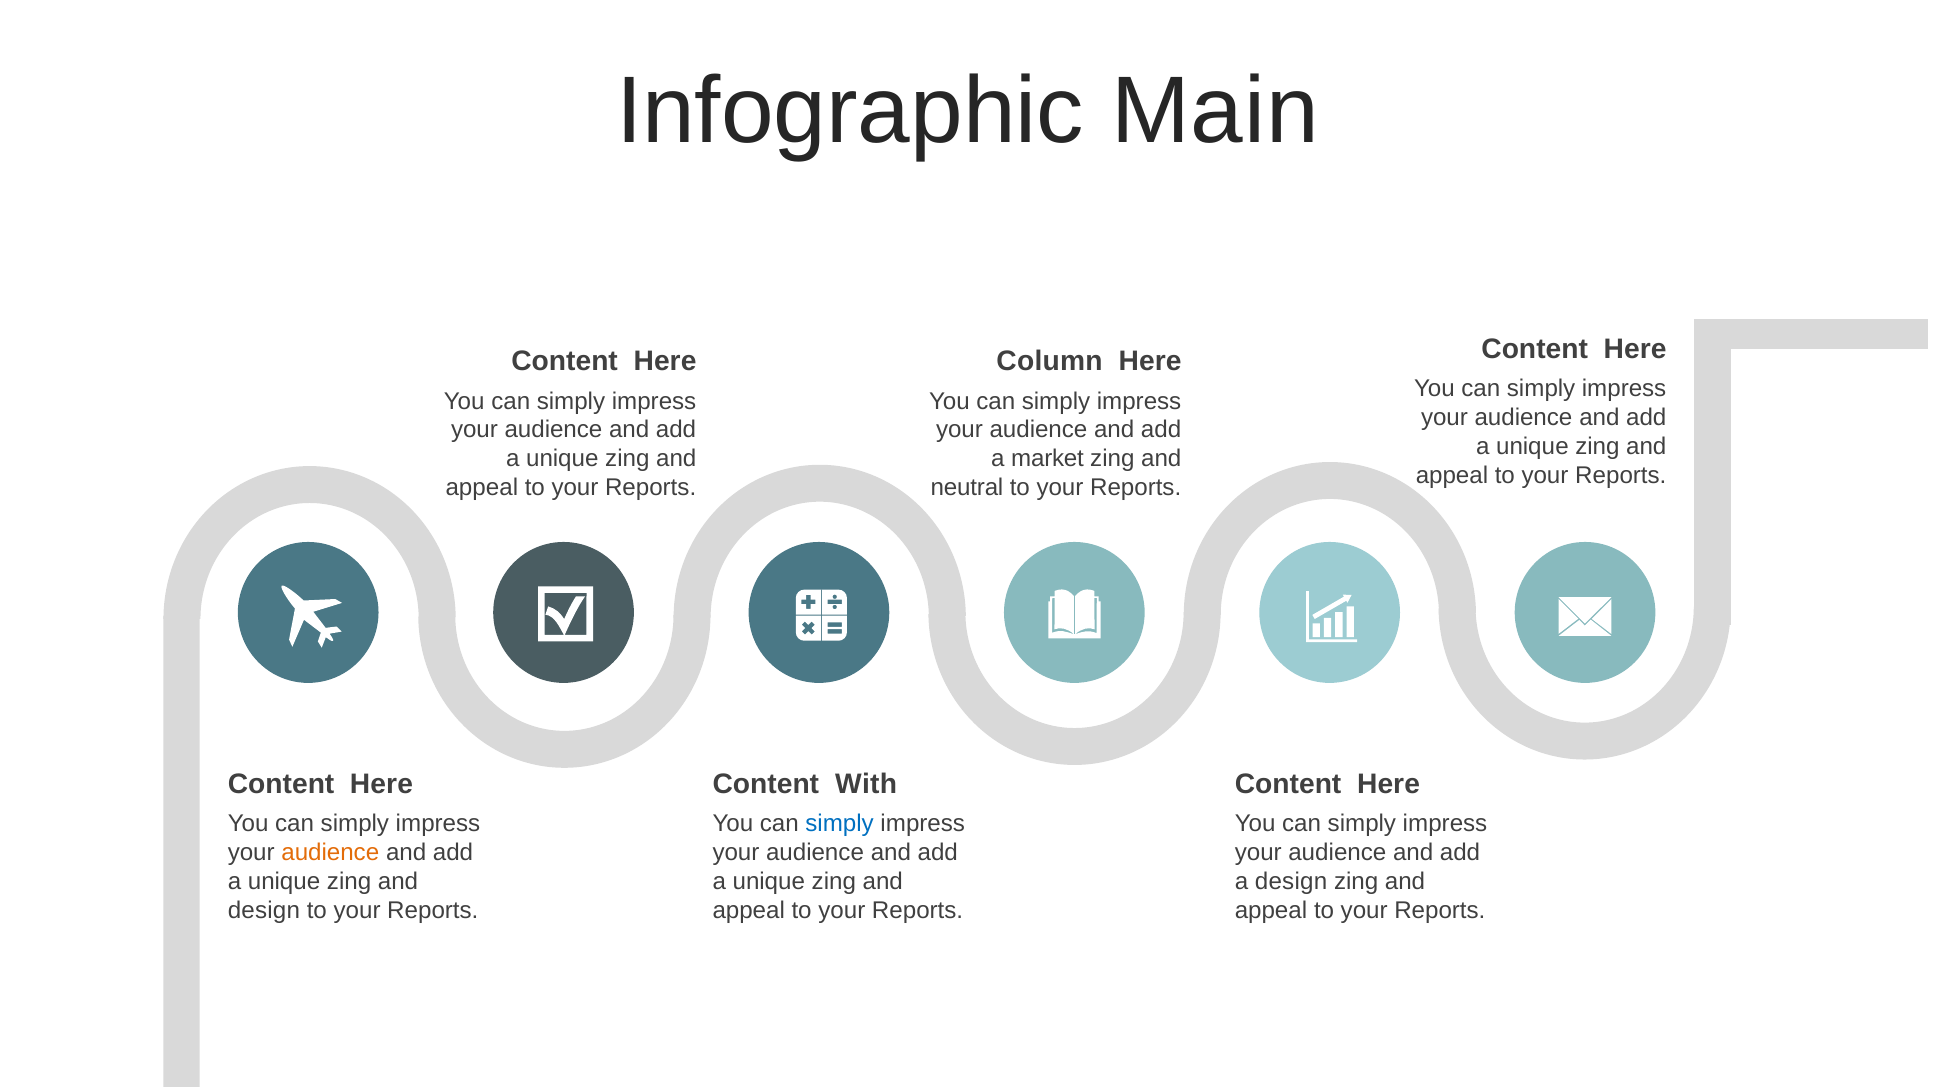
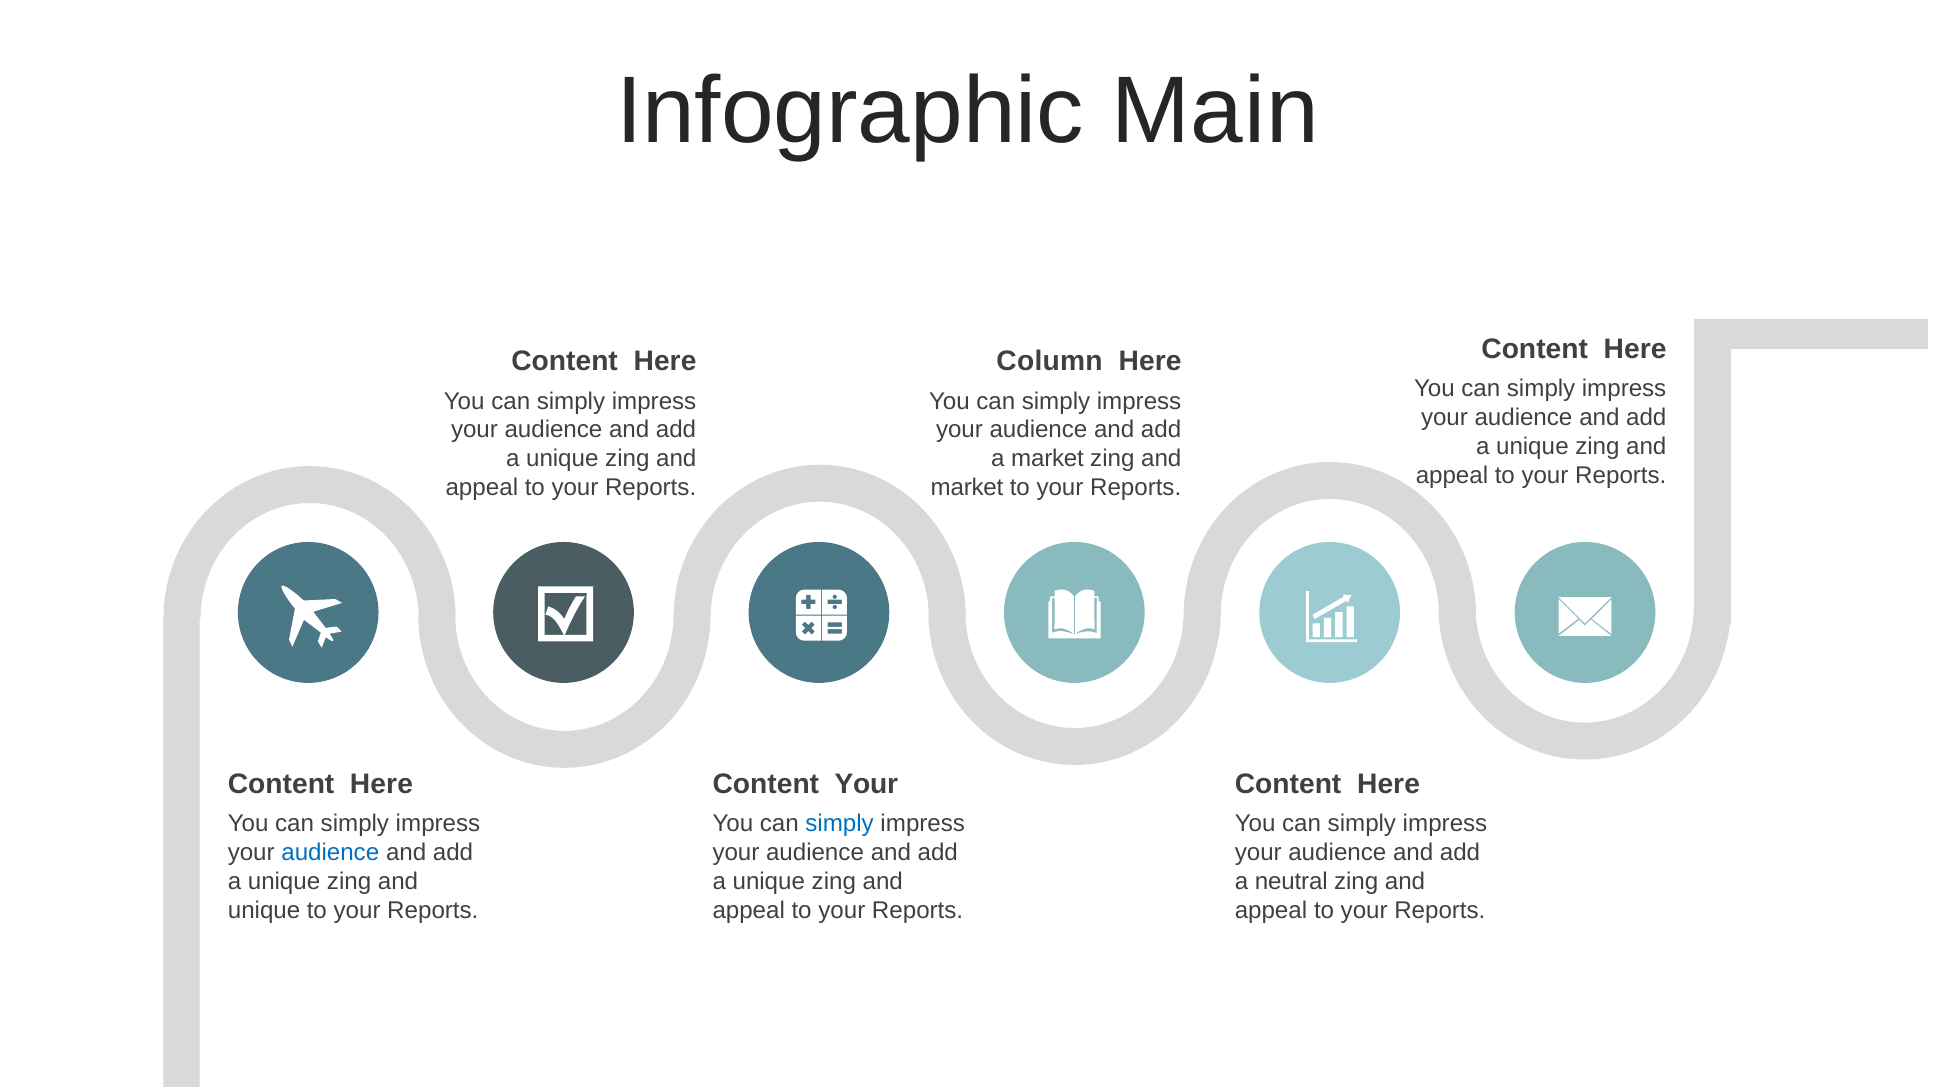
neutral: neutral -> market (967, 488)
Content With: With -> Your (866, 784)
audience colour: orange -> blue (330, 853)
a design: design -> neutral (1291, 882)
design: design -> unique (264, 911)
